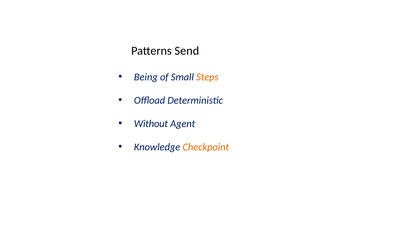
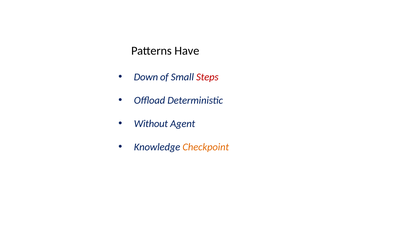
Send: Send -> Have (187, 51)
Being: Being -> Down (146, 77)
Steps colour: orange -> red (207, 77)
